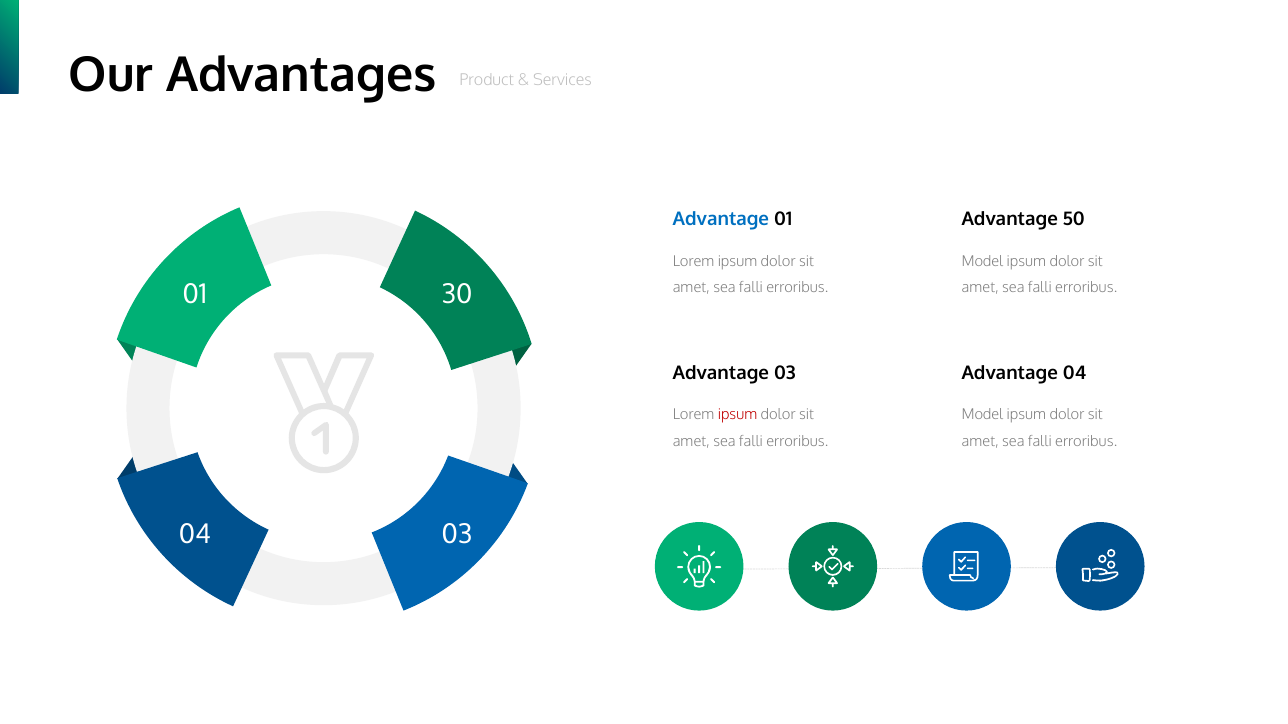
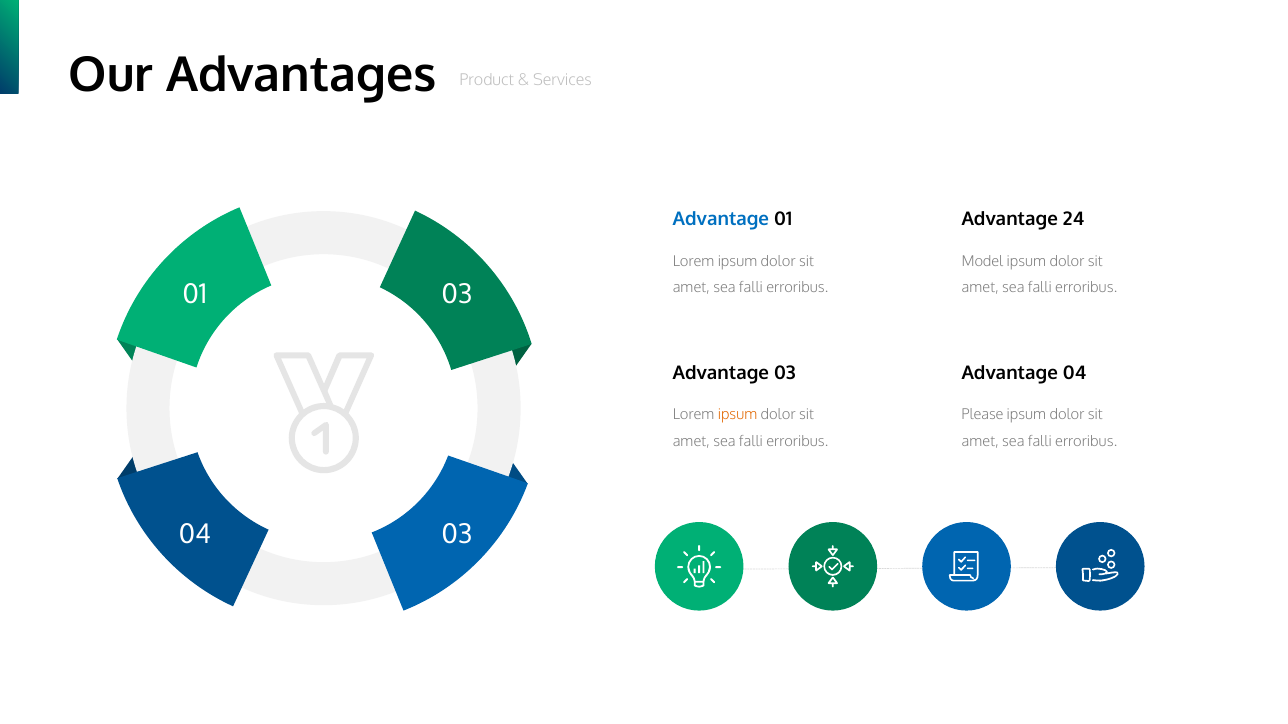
50: 50 -> 24 (1074, 219)
01 30: 30 -> 03 (457, 295)
ipsum colour: red -> orange (738, 415)
Model: Model -> Please (983, 415)
